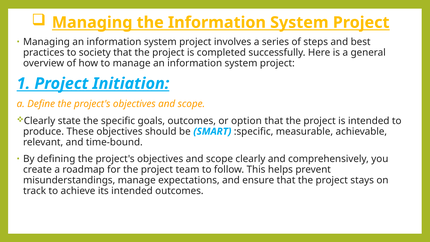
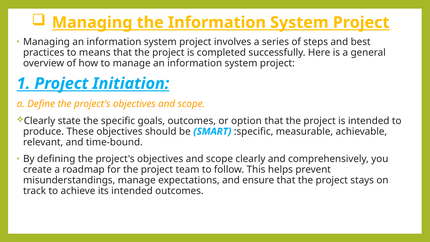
society: society -> means (95, 53)
